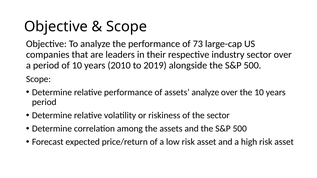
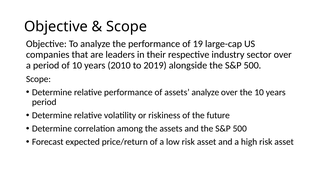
73: 73 -> 19 (198, 44)
the sector: sector -> future (218, 116)
